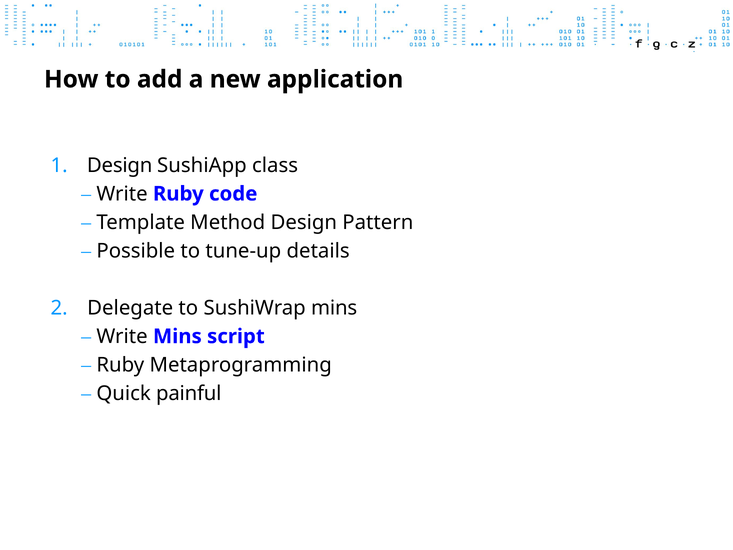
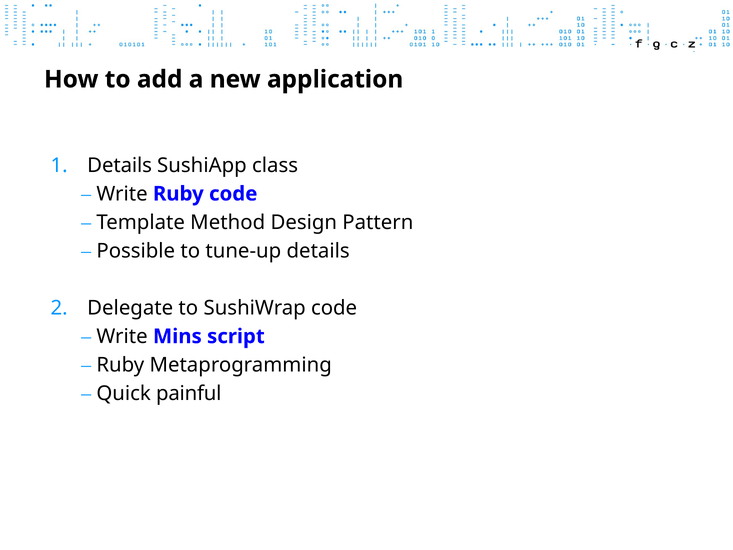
Design: Design -> Details (120, 165)
SushiWrap mins: mins -> code (334, 308)
